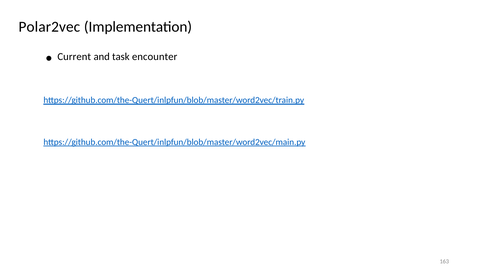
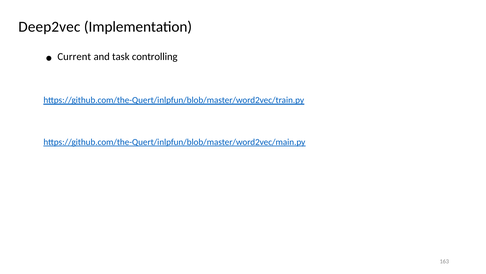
Polar2vec: Polar2vec -> Deep2vec (49, 27)
encounter: encounter -> controlling (155, 56)
